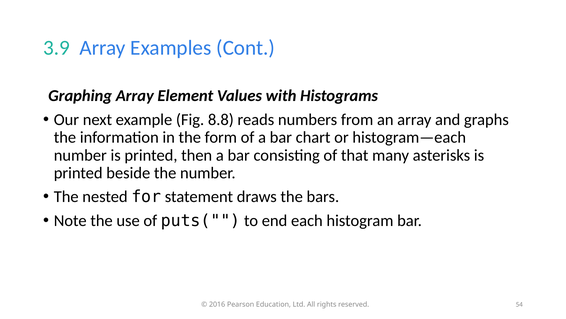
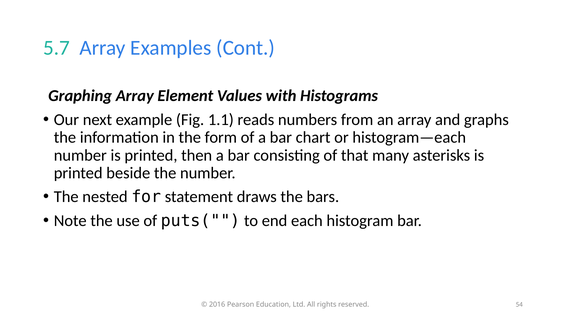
3.9: 3.9 -> 5.7 (57, 48)
8.8: 8.8 -> 1.1 (221, 119)
